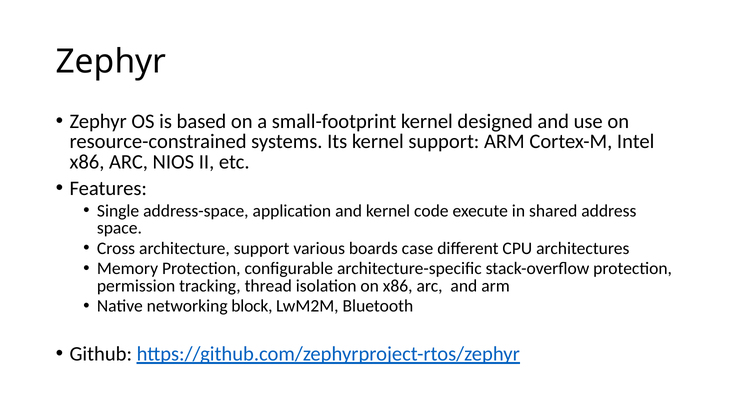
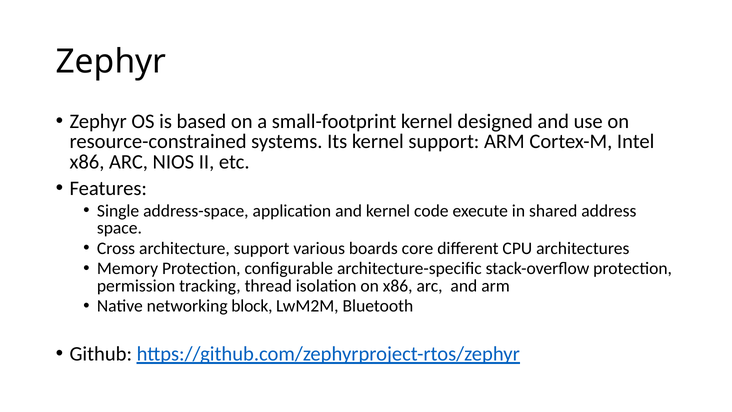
case: case -> core (417, 248)
